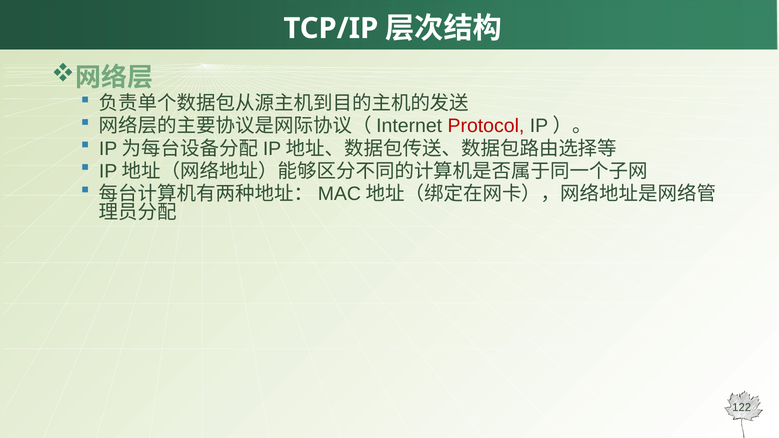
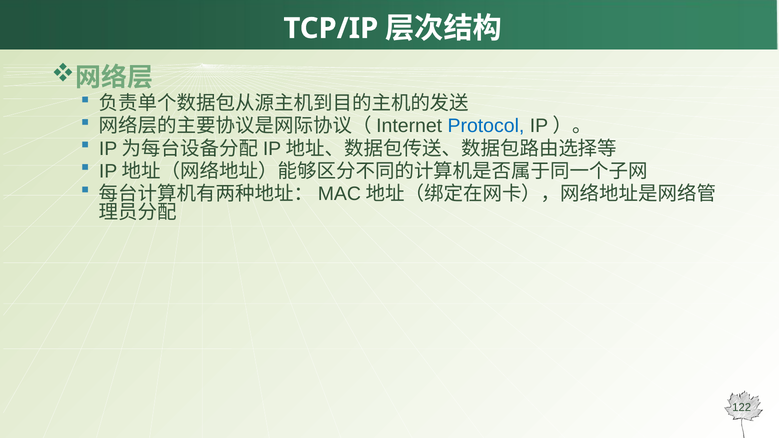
Protocol colour: red -> blue (486, 126)
